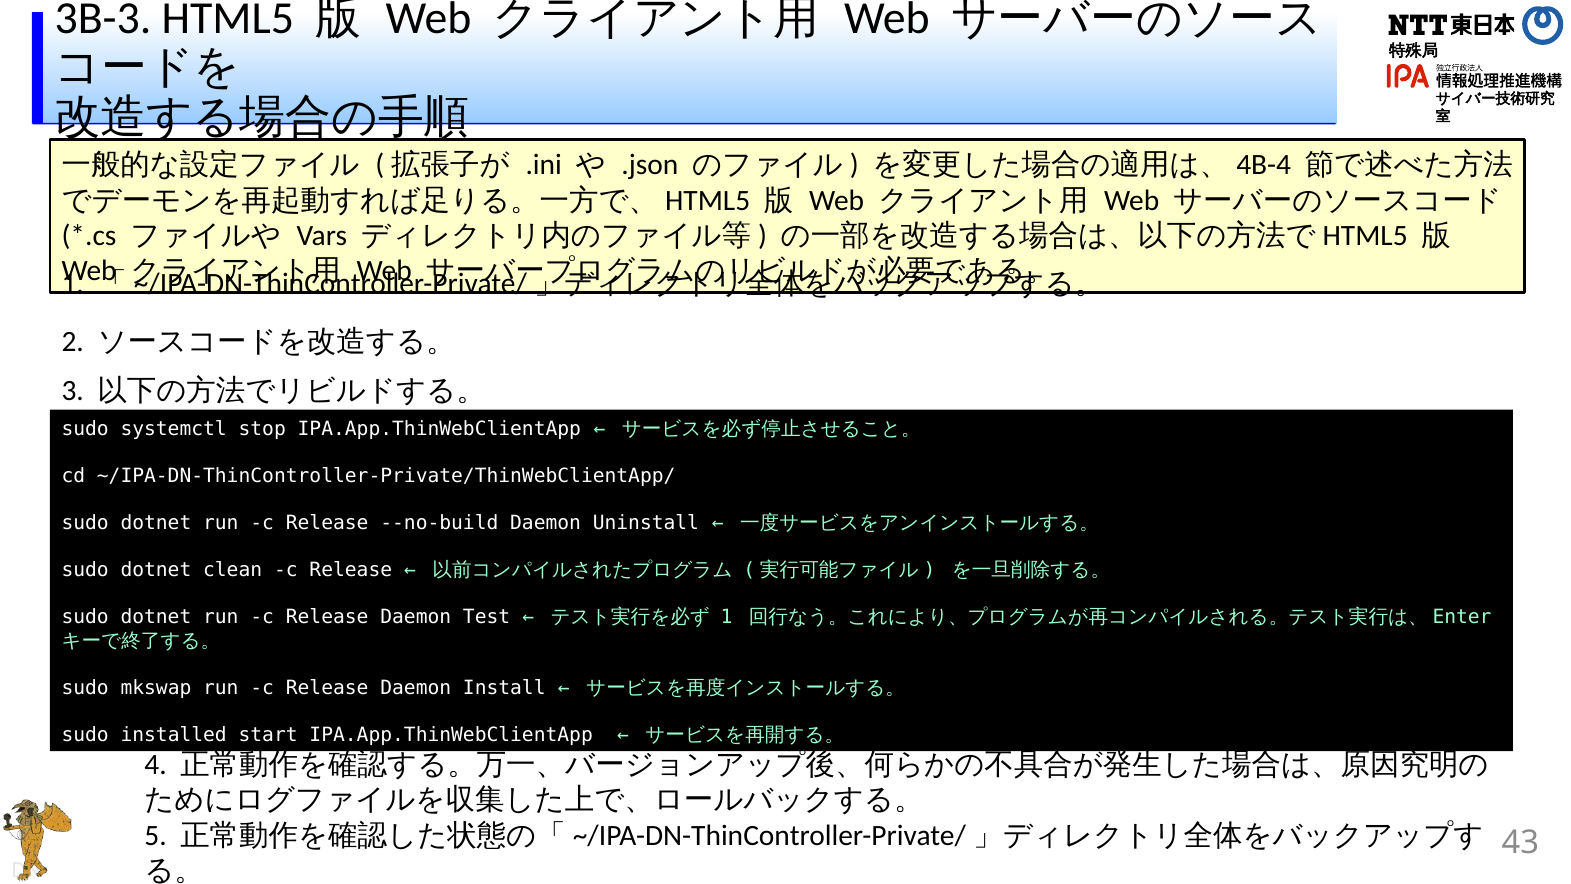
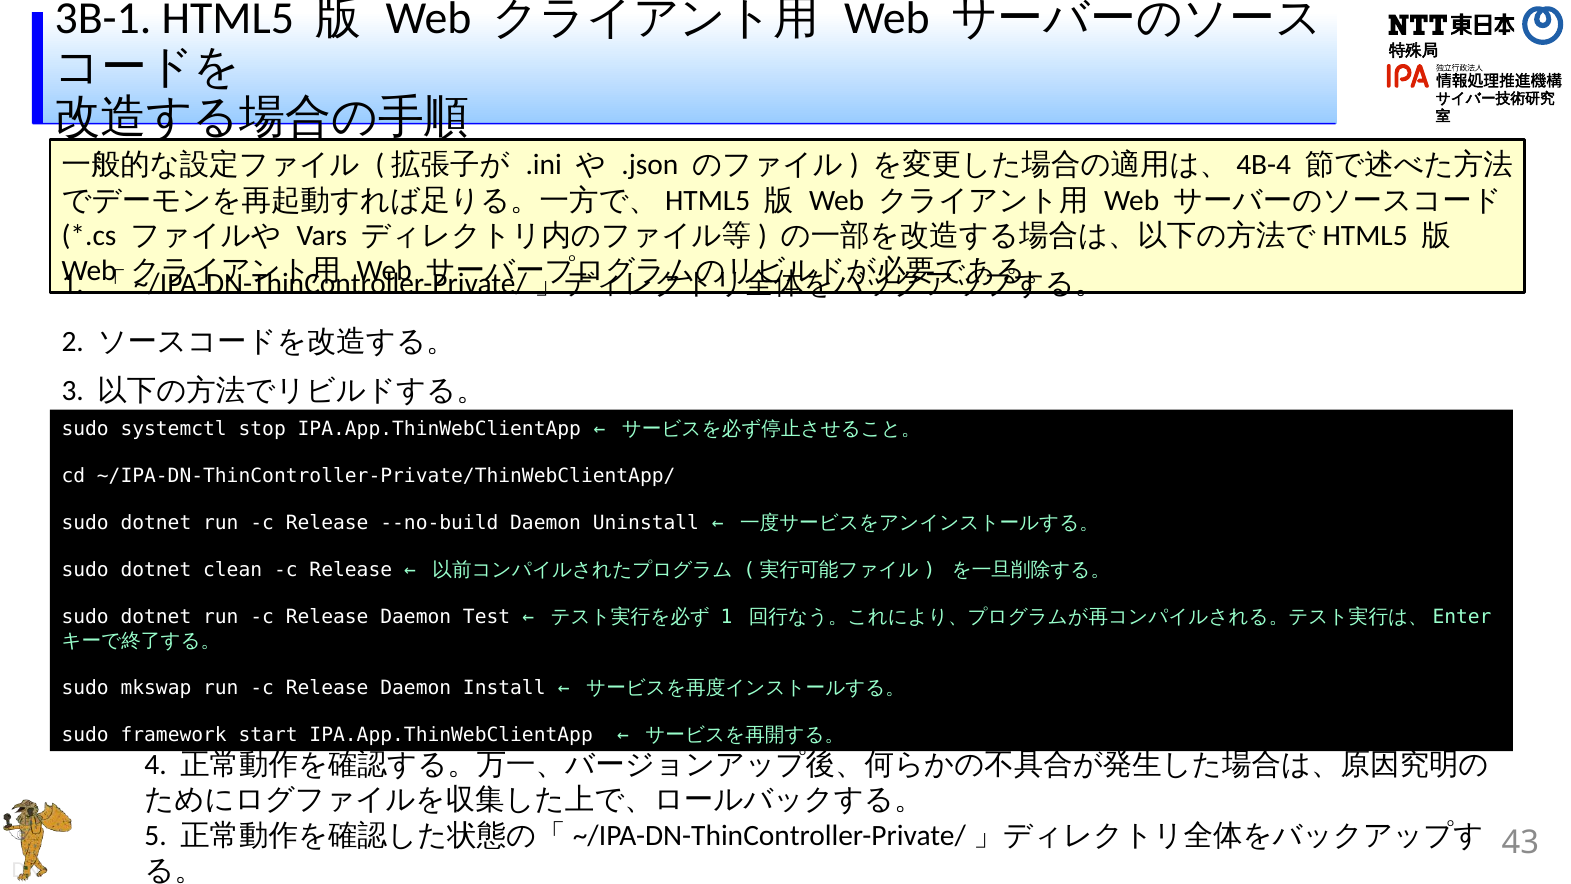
3B-3: 3B-3 -> 3B-1 (103, 18)
installed: installed -> framework (174, 735)
